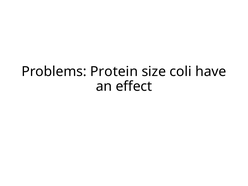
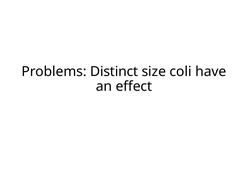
Protein: Protein -> Distinct (114, 72)
